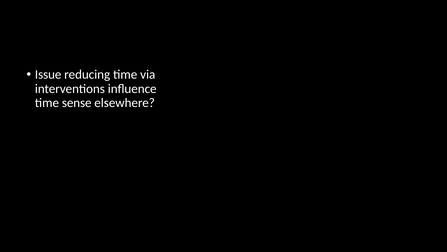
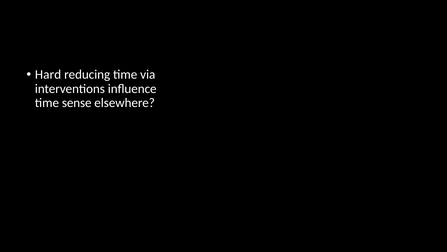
Issue: Issue -> Hard (48, 74)
